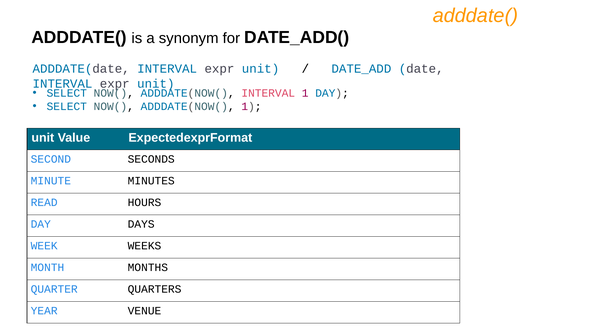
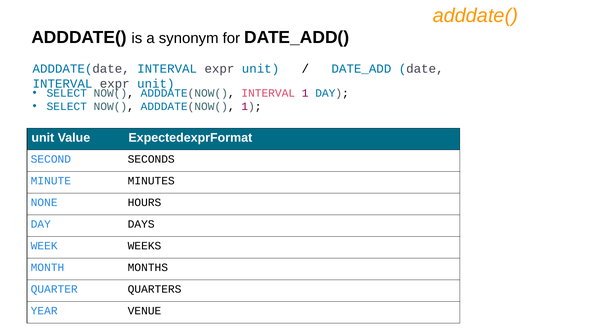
READ: READ -> NONE (44, 202)
